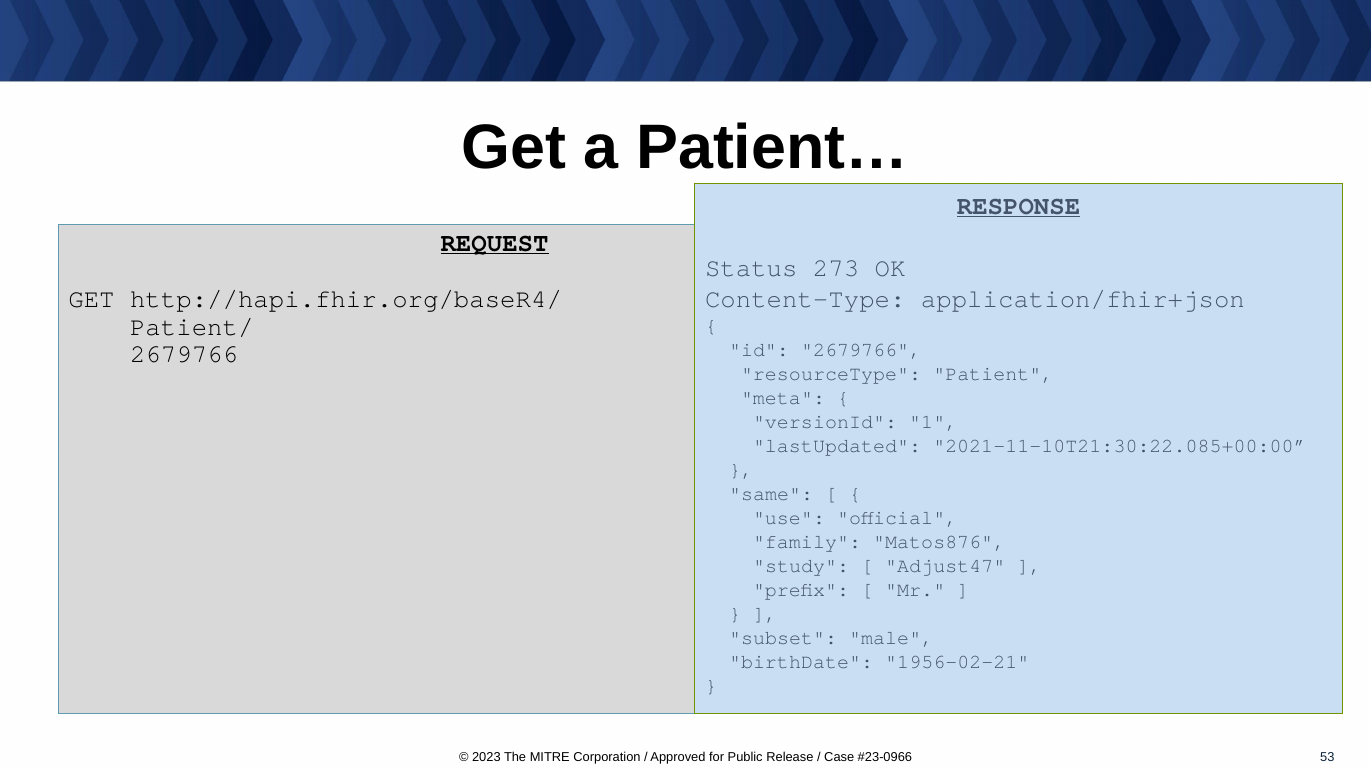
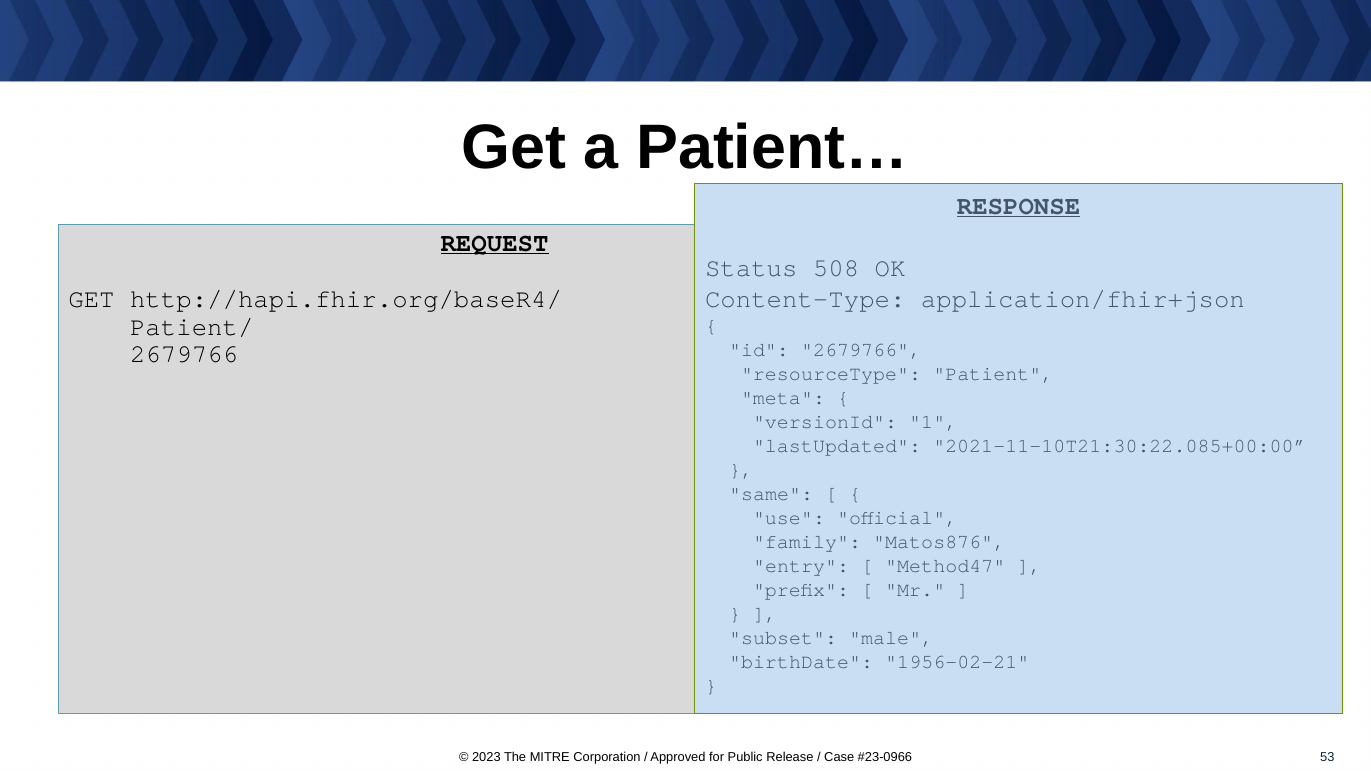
273: 273 -> 508 (836, 268)
study: study -> entry (801, 566)
Adjust47: Adjust47 -> Method47 (945, 566)
